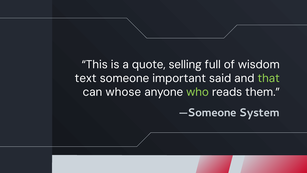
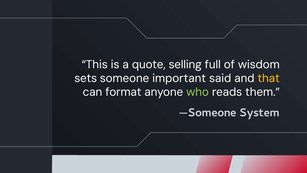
text: text -> sets (86, 78)
that colour: light green -> yellow (269, 78)
whose: whose -> format (123, 92)
